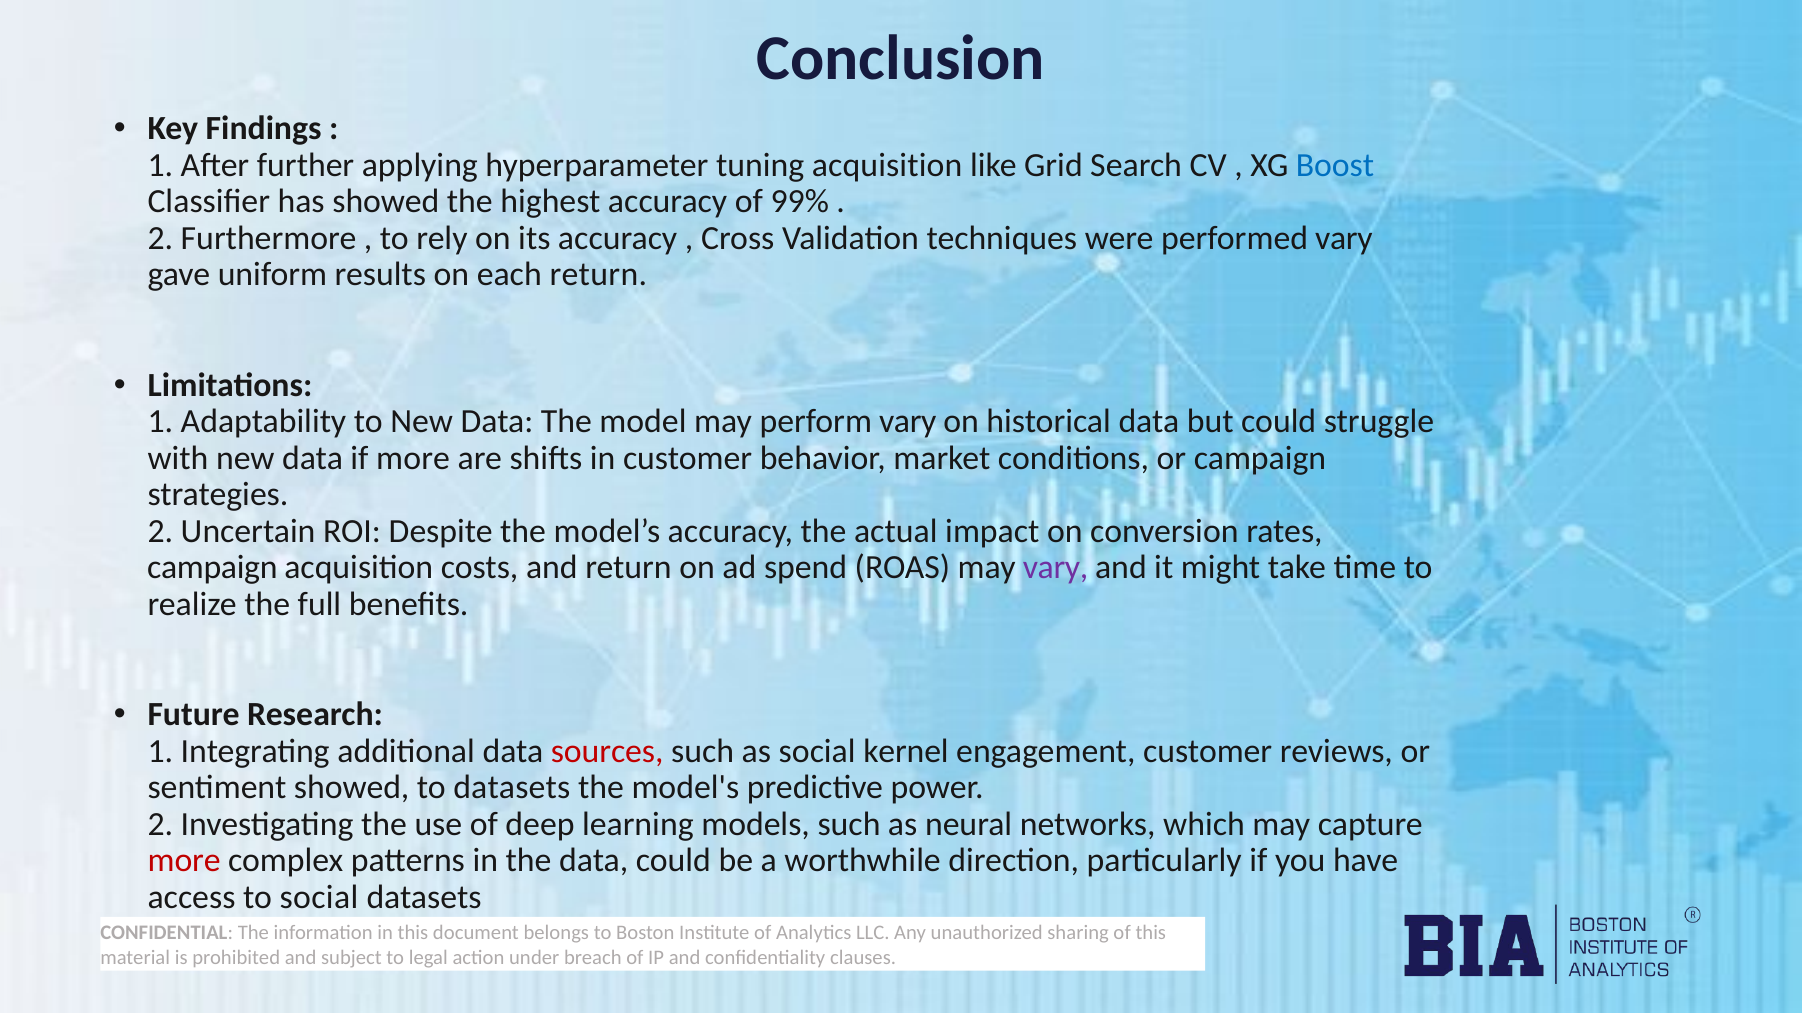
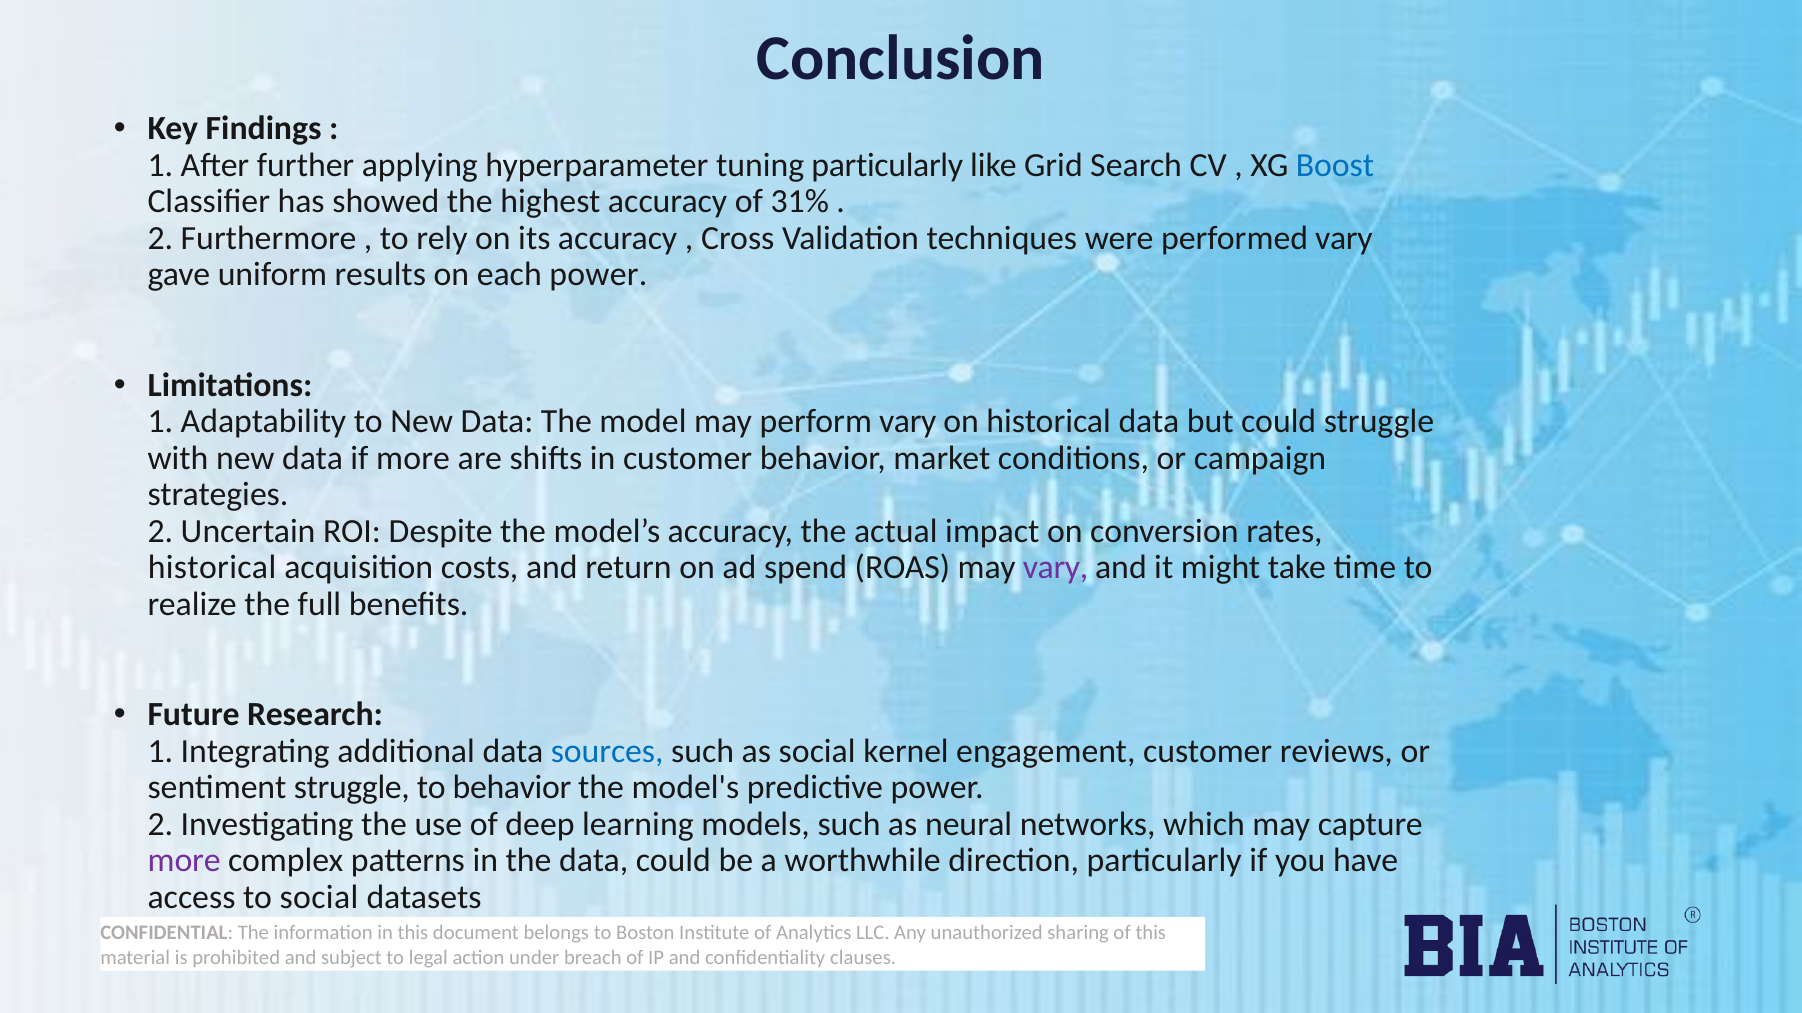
tuning acquisition: acquisition -> particularly (887, 165)
99%: 99% -> 31% (800, 202)
each return: return -> power (598, 275)
campaign: campaign -> historical (212, 568)
sources colour: red -> blue (607, 751)
sentiment showed: showed -> struggle (352, 788)
to datasets: datasets -> behavior (512, 788)
more colour: red -> purple (184, 861)
